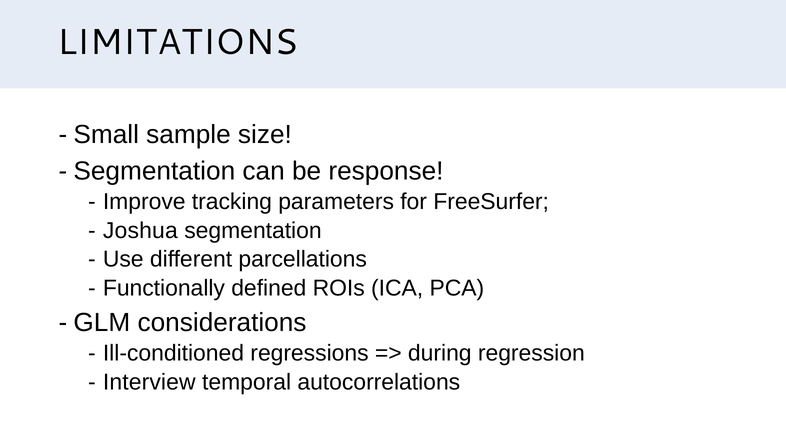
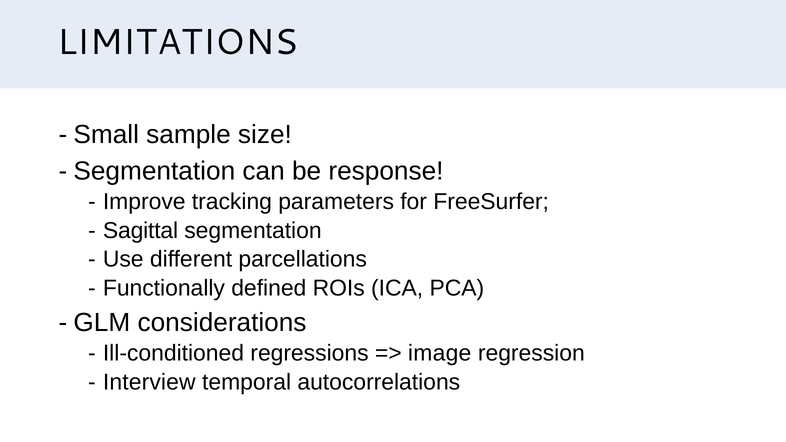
Joshua: Joshua -> Sagittal (141, 231)
during: during -> image (440, 353)
